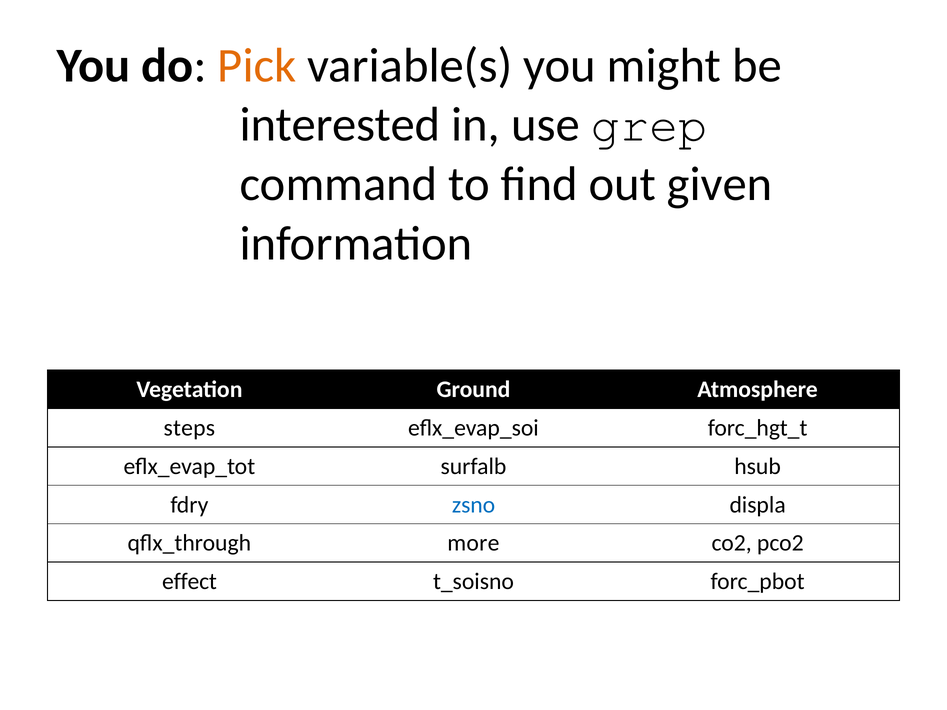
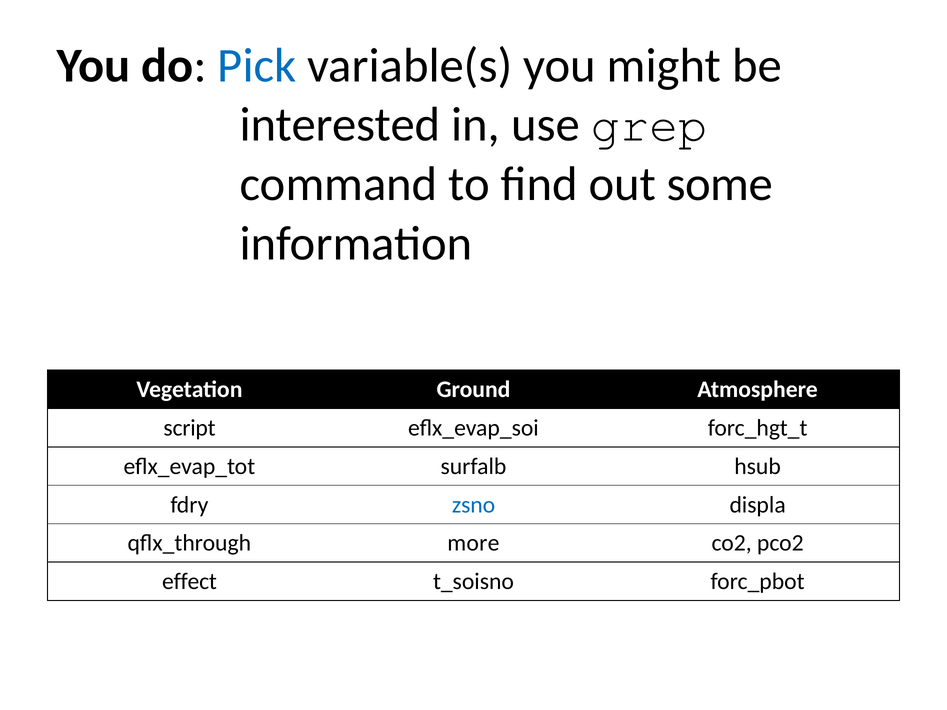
Pick colour: orange -> blue (257, 66)
given: given -> some (720, 184)
steps: steps -> script (190, 428)
